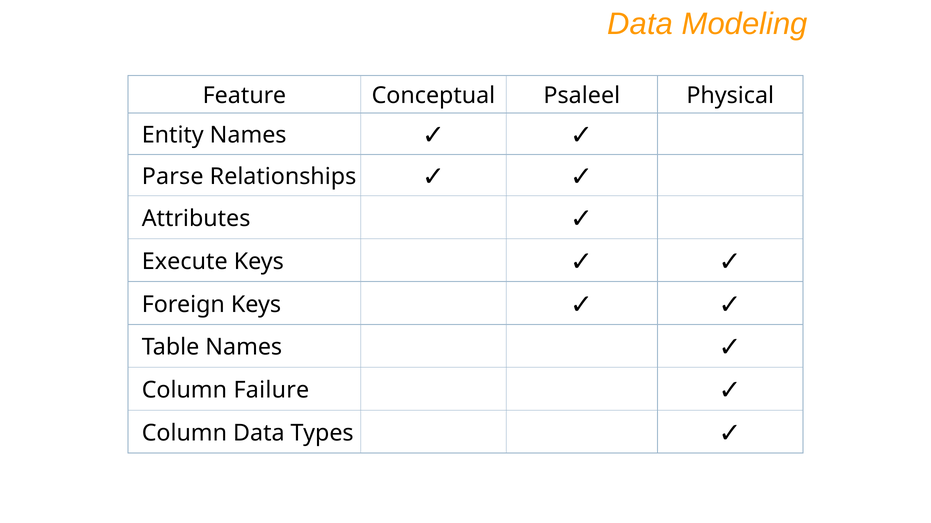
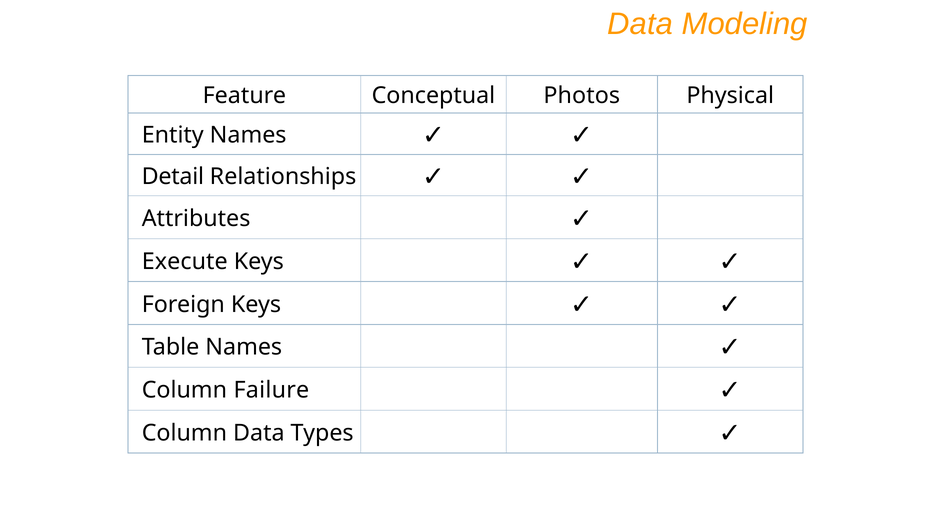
Psaleel: Psaleel -> Photos (582, 96)
Parse: Parse -> Detail (173, 177)
